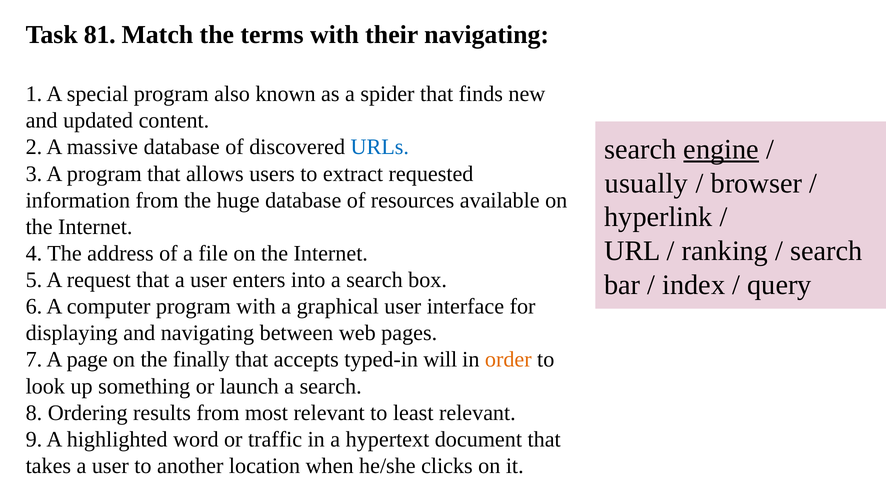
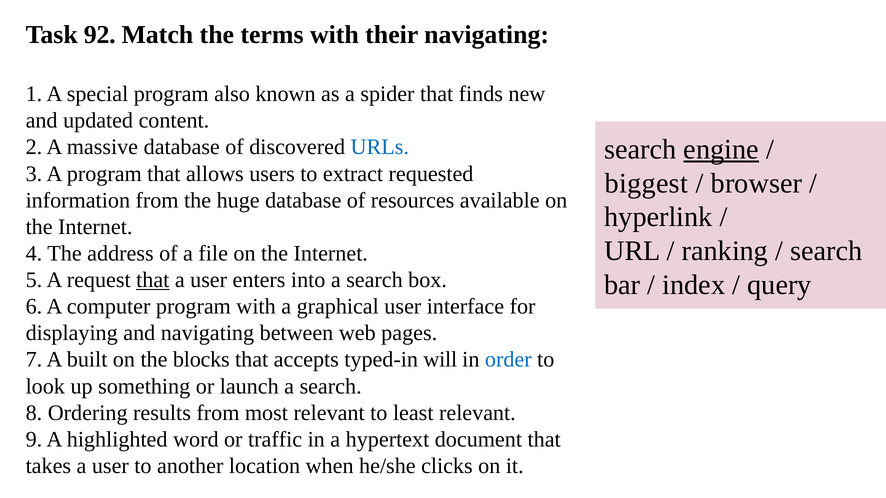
81: 81 -> 92 (100, 35)
usually: usually -> biggest (646, 183)
that underline: none -> present (153, 280)
page: page -> built (87, 360)
finally: finally -> blocks (201, 360)
order colour: orange -> blue (508, 360)
